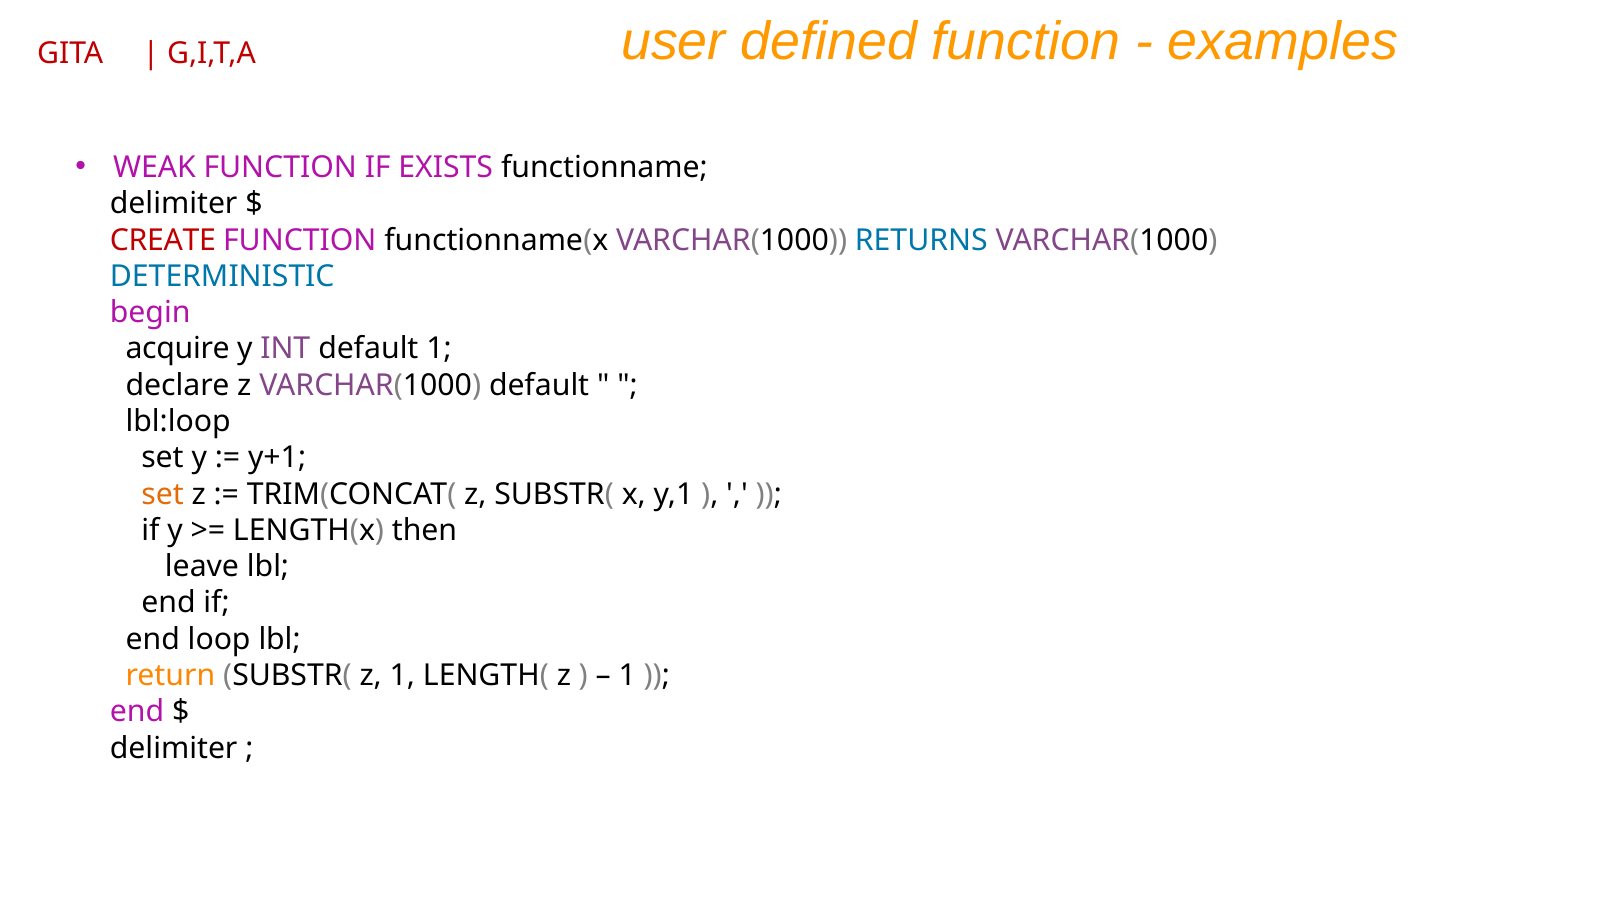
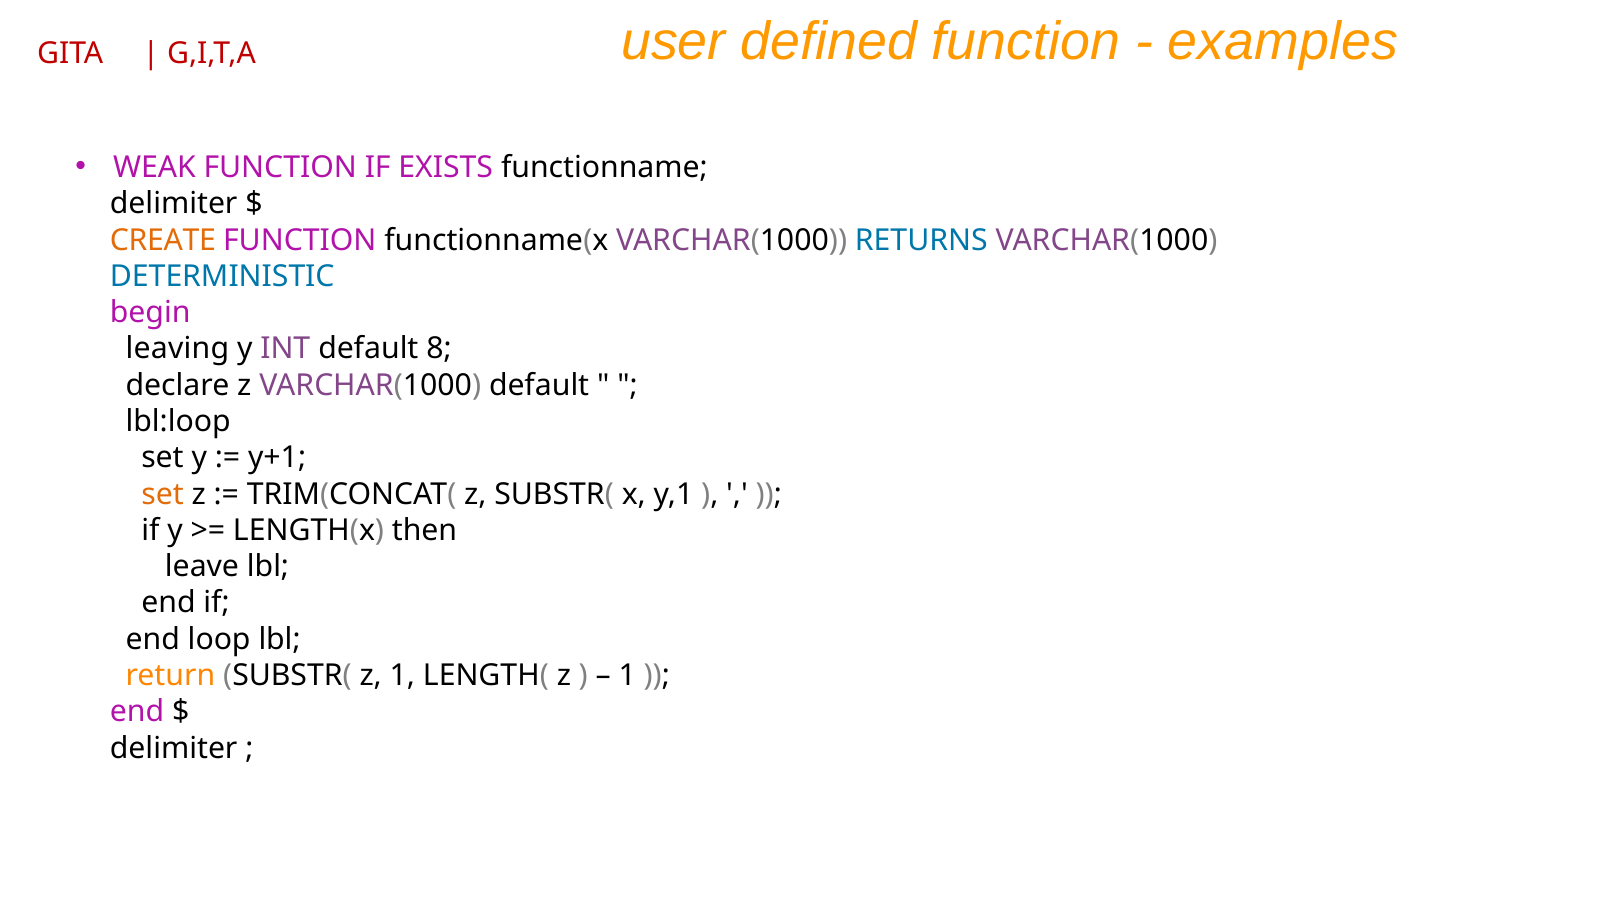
CREATE colour: red -> orange (163, 240)
acquire: acquire -> leaving (177, 349)
default 1: 1 -> 8 (439, 349)
